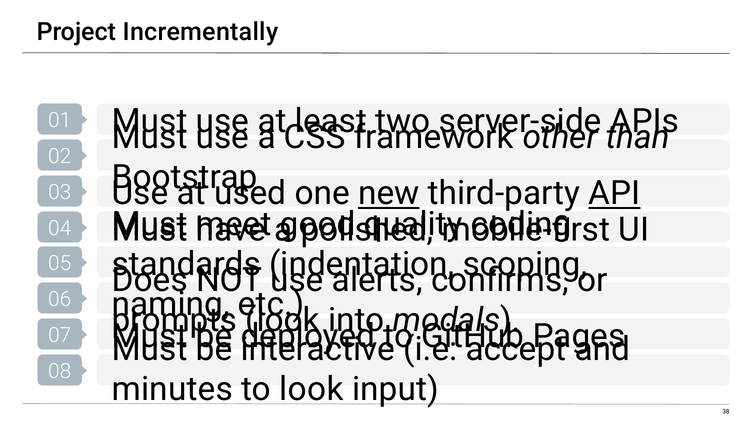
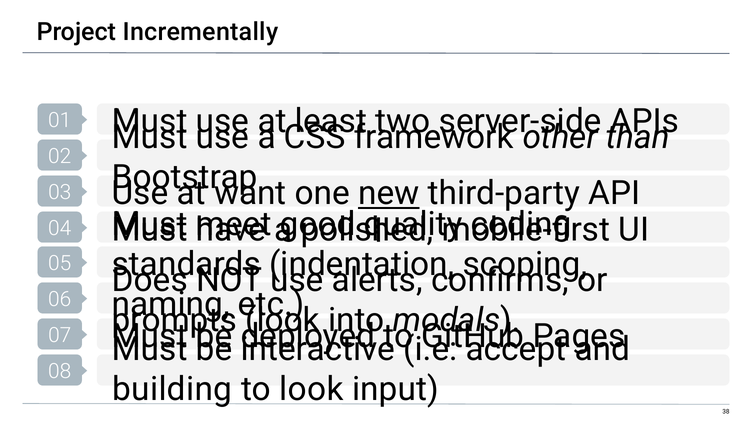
used: used -> want (250, 193)
API underline: present -> none (614, 193)
minutes: minutes -> building (172, 389)
